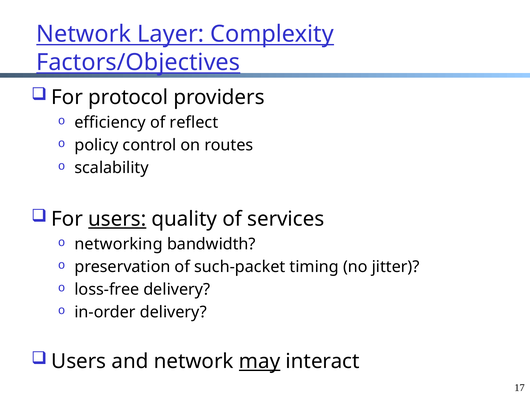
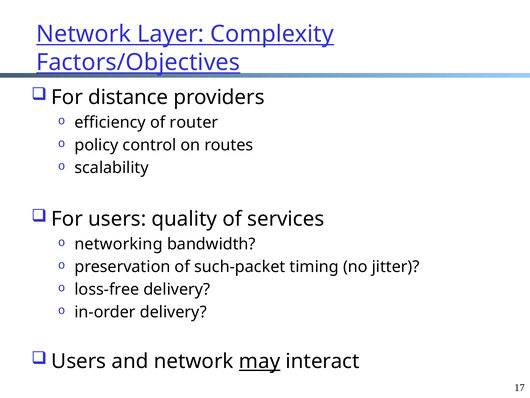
protocol: protocol -> distance (128, 97)
reflect: reflect -> router (194, 122)
users underline: present -> none (117, 219)
